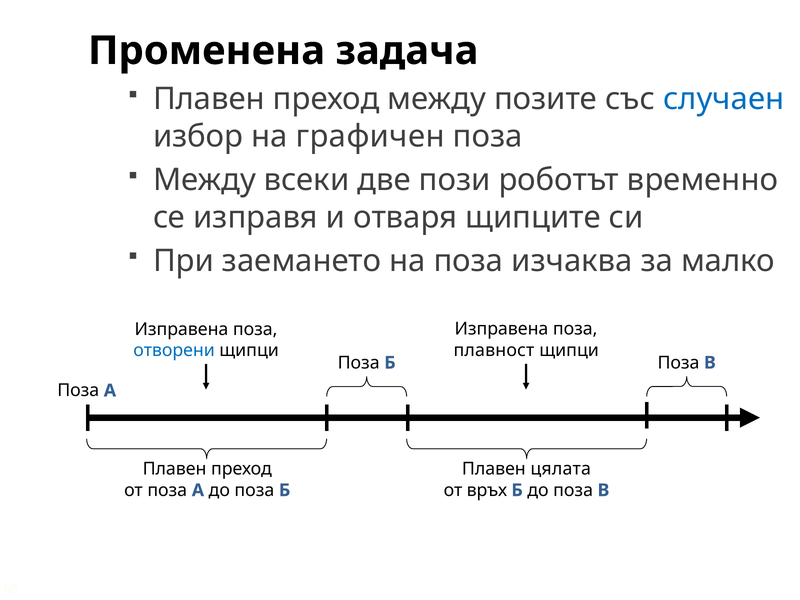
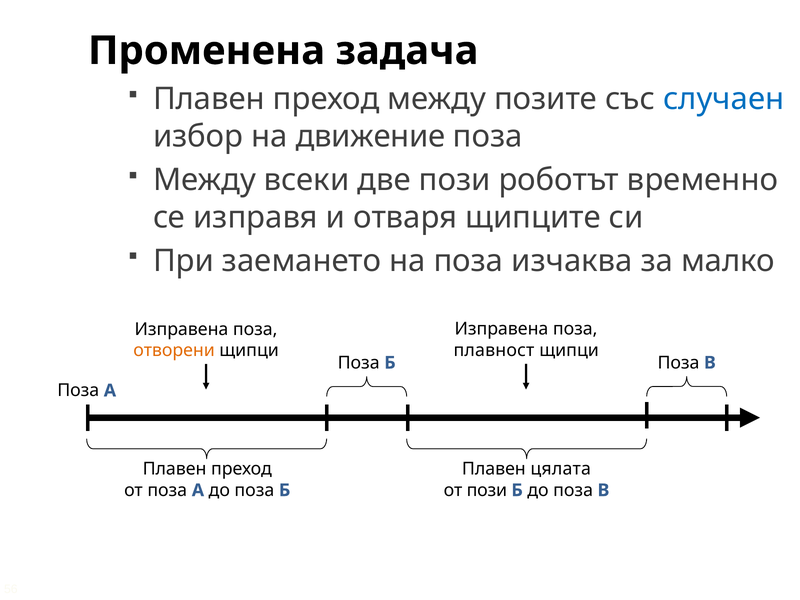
графичен: графичен -> движение (370, 136)
отворени colour: blue -> orange (174, 351)
от връх: връх -> пози (487, 490)
